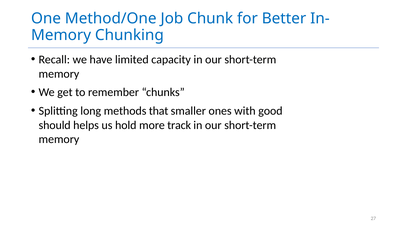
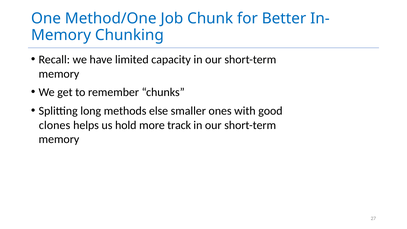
that: that -> else (159, 111)
should: should -> clones (55, 125)
